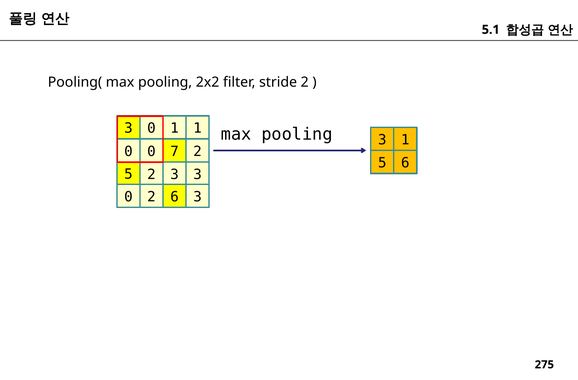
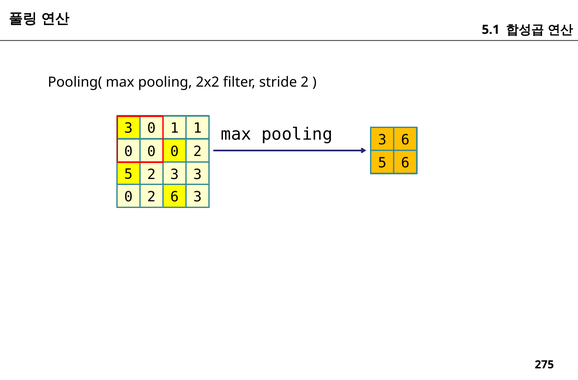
3 1: 1 -> 6 (405, 140)
0 0 7: 7 -> 0 (175, 151)
